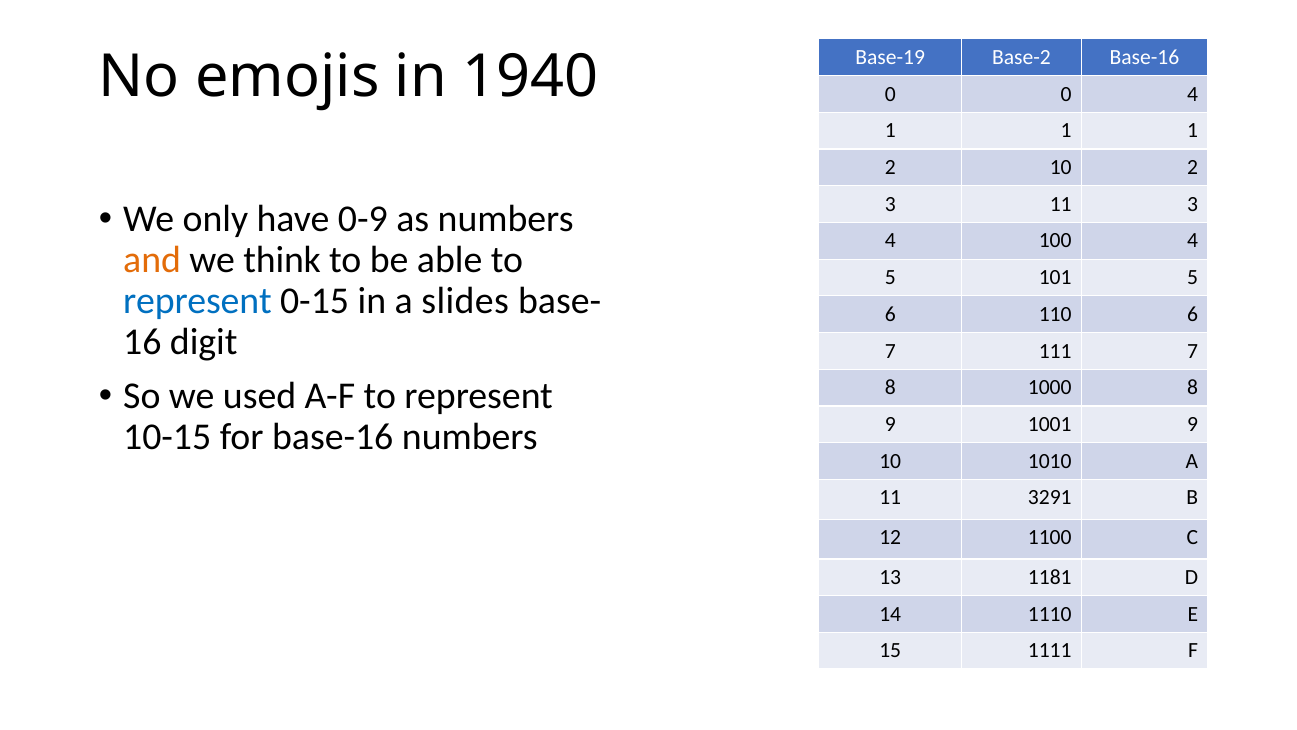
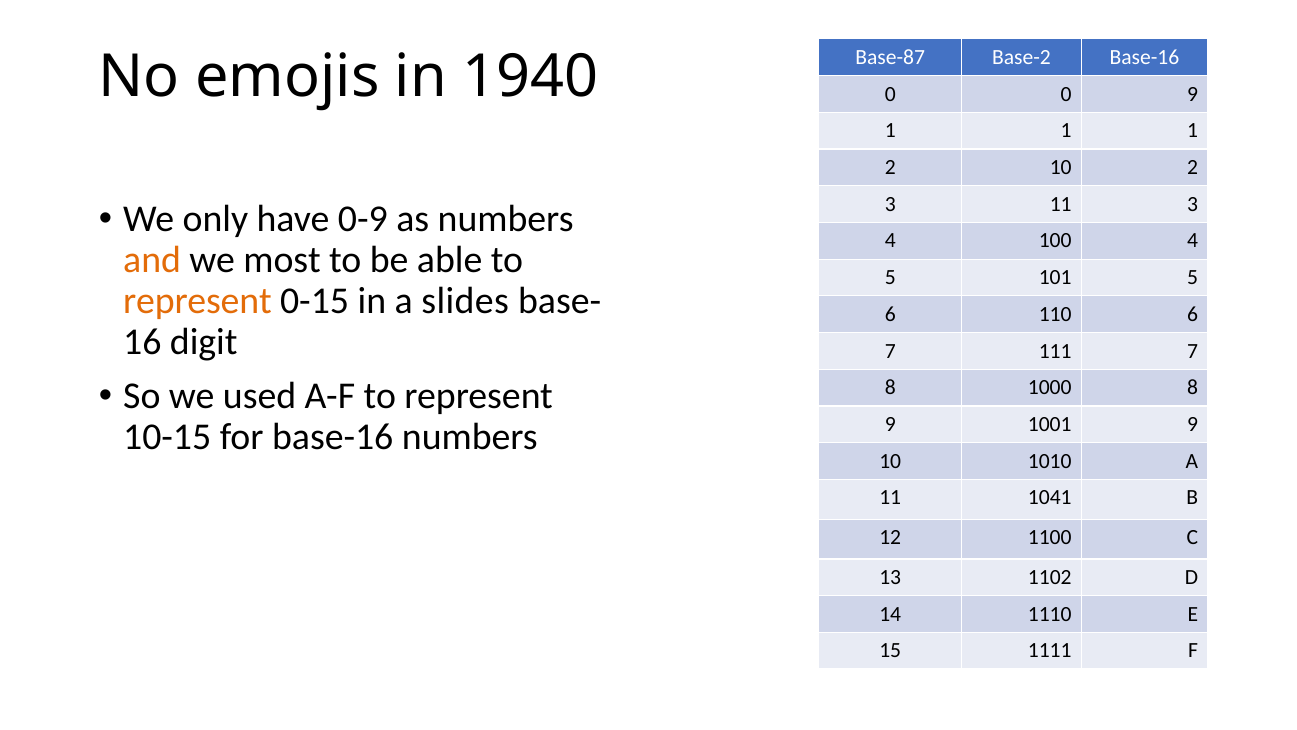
Base-19: Base-19 -> Base-87 (890, 57)
0 4: 4 -> 9 (1193, 94)
think: think -> most (282, 260)
represent colour: blue -> orange (197, 301)
3291: 3291 -> 1041 (1050, 497)
1181: 1181 -> 1102 (1050, 577)
